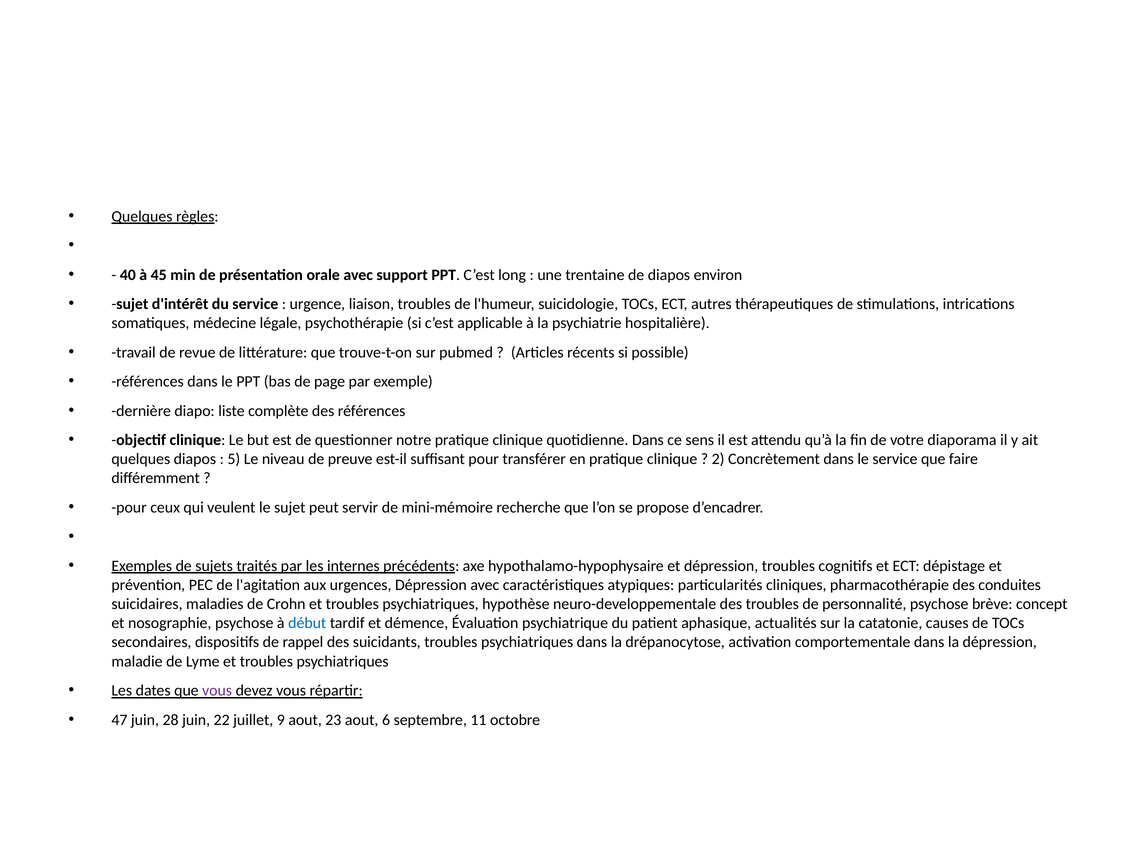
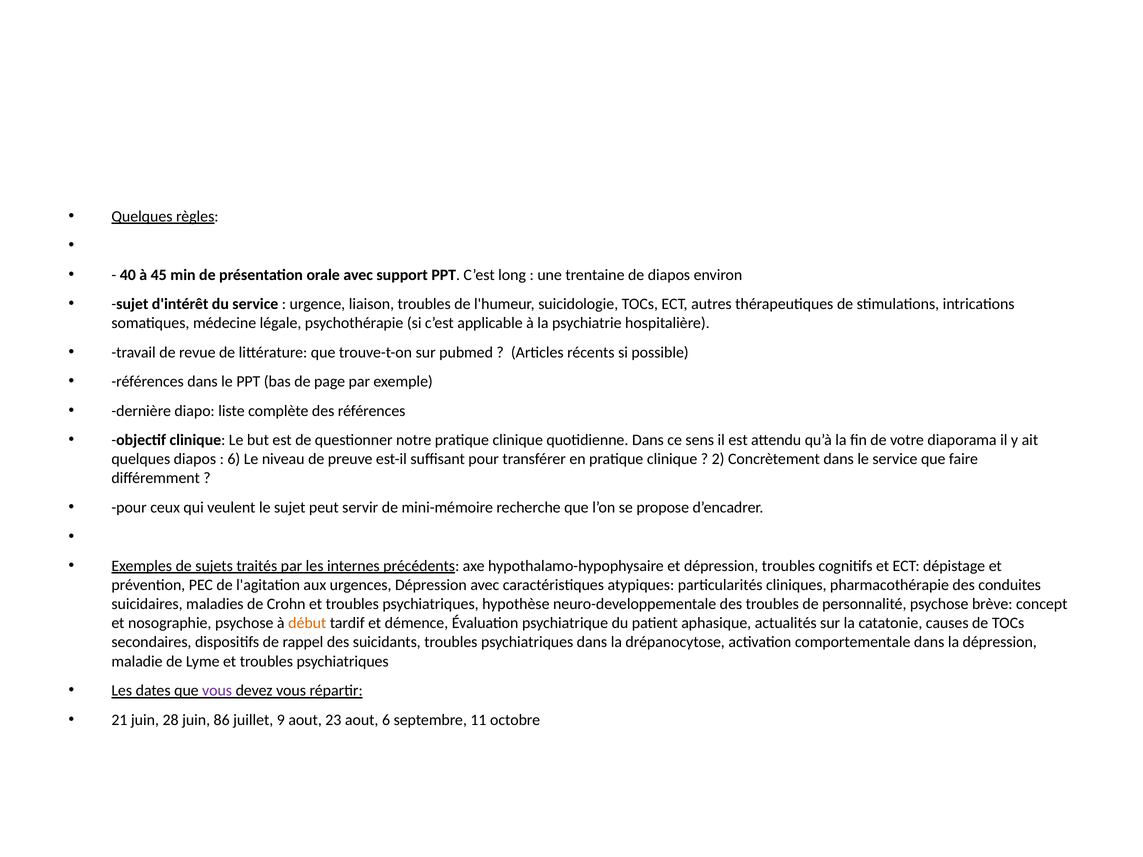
5: 5 -> 6 (234, 459)
début colour: blue -> orange (307, 623)
47: 47 -> 21 (119, 720)
22: 22 -> 86 (222, 720)
